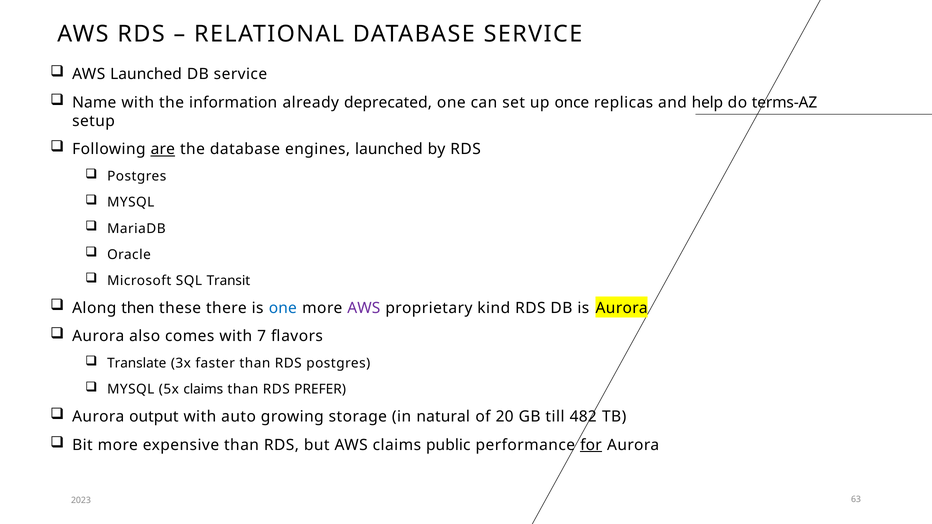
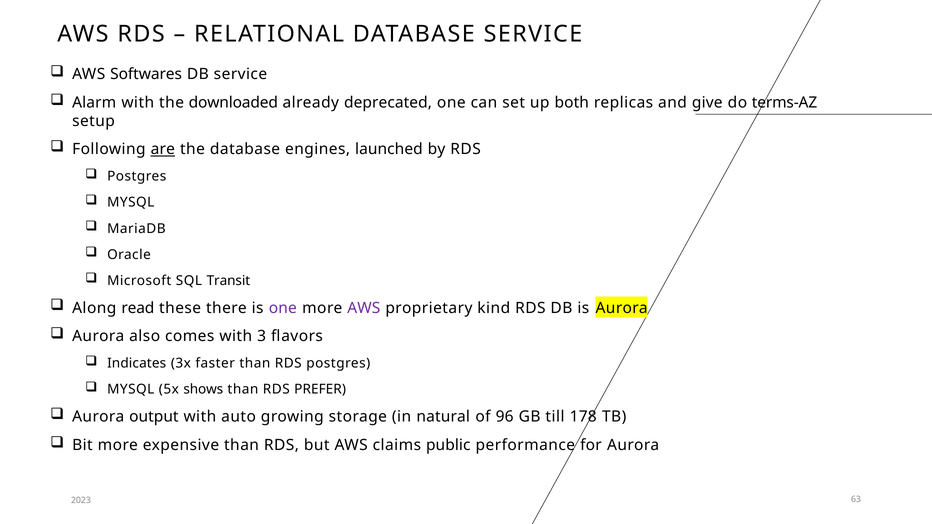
AWS Launched: Launched -> Softwares (146, 74)
Name: Name -> Alarm (94, 103)
information: information -> downloaded (233, 103)
once: once -> both (572, 103)
help: help -> give (707, 103)
then: then -> read (138, 308)
one colour: blue -> purple (283, 308)
7: 7 -> 3 (262, 336)
Translate: Translate -> Indicates (137, 363)
5x claims: claims -> shows (203, 390)
20: 20 -> 96 (505, 417)
482: 482 -> 178 (583, 417)
for underline: present -> none (591, 445)
